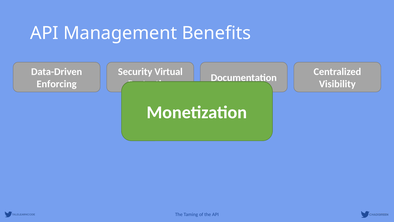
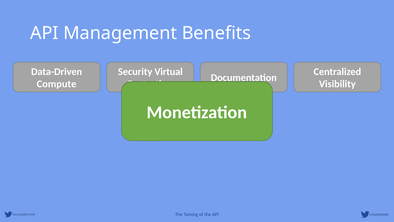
Enforcing: Enforcing -> Compute (57, 84)
